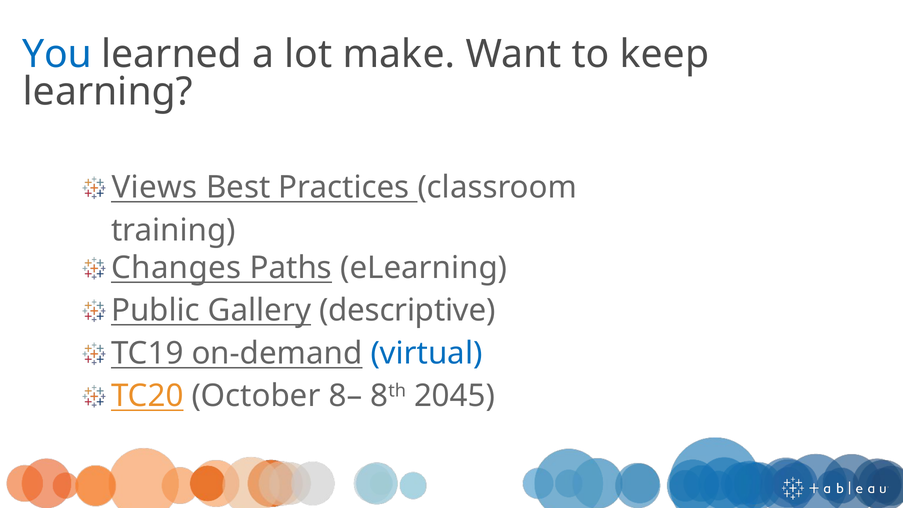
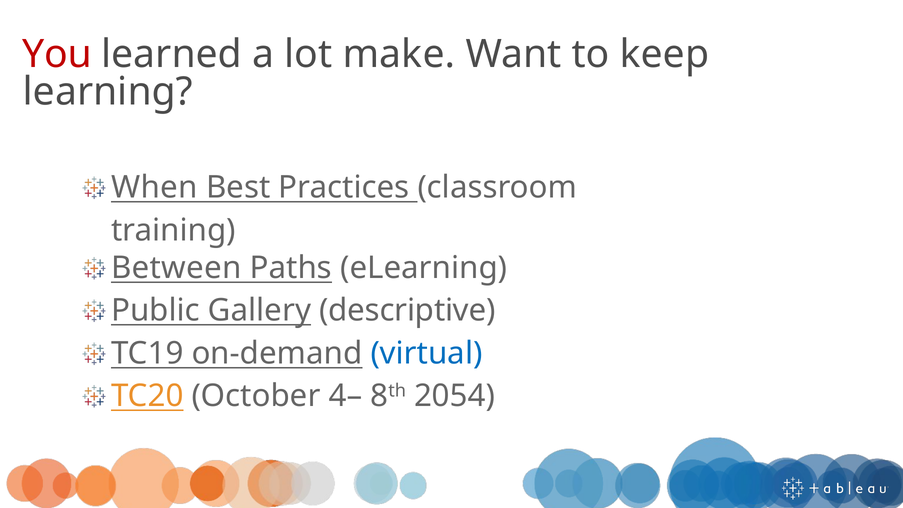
You colour: blue -> red (57, 54)
Views: Views -> When (154, 188)
Changes: Changes -> Between (176, 268)
8–: 8– -> 4– (345, 396)
2045: 2045 -> 2054 (455, 396)
